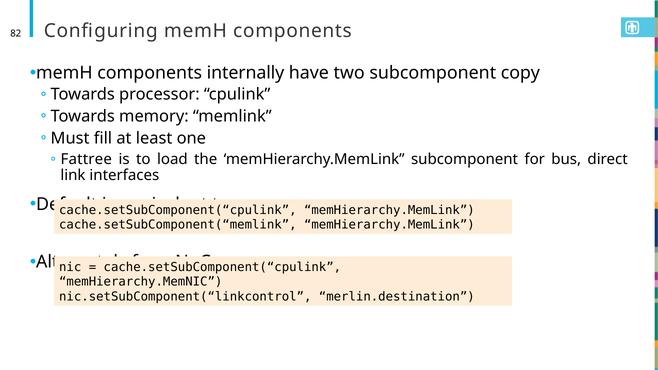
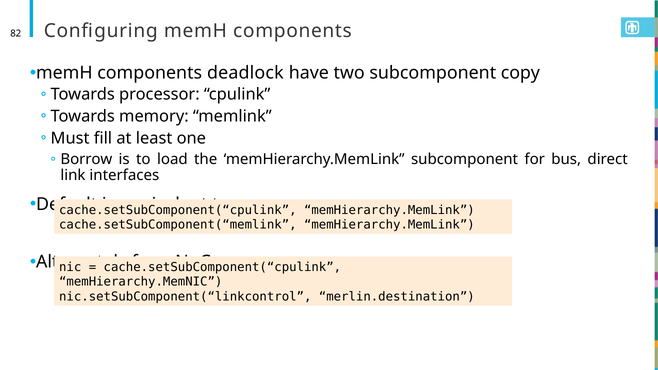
internally: internally -> deadlock (245, 73)
Fattree: Fattree -> Borrow (86, 159)
